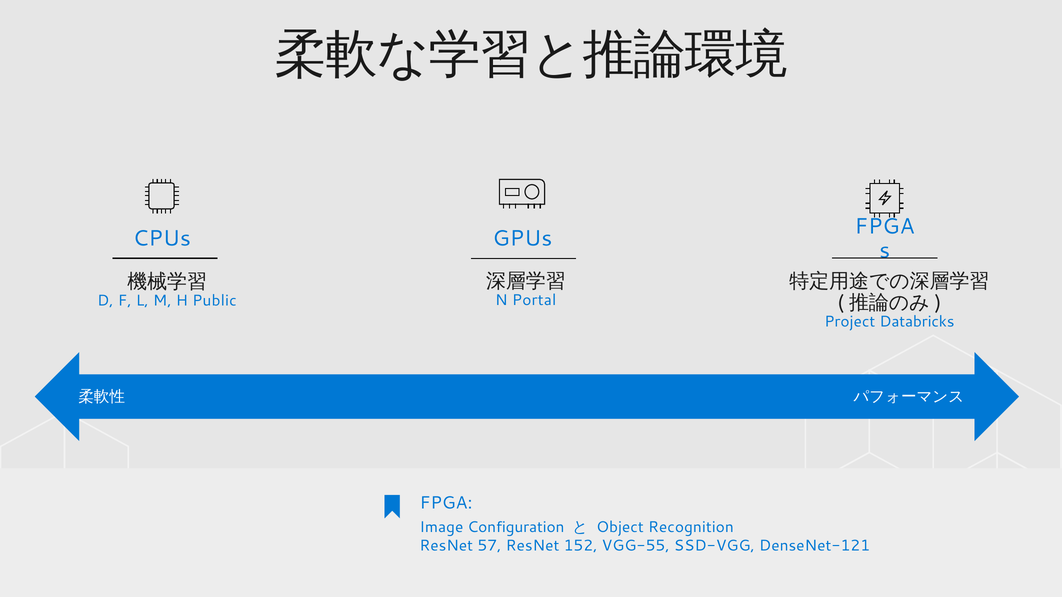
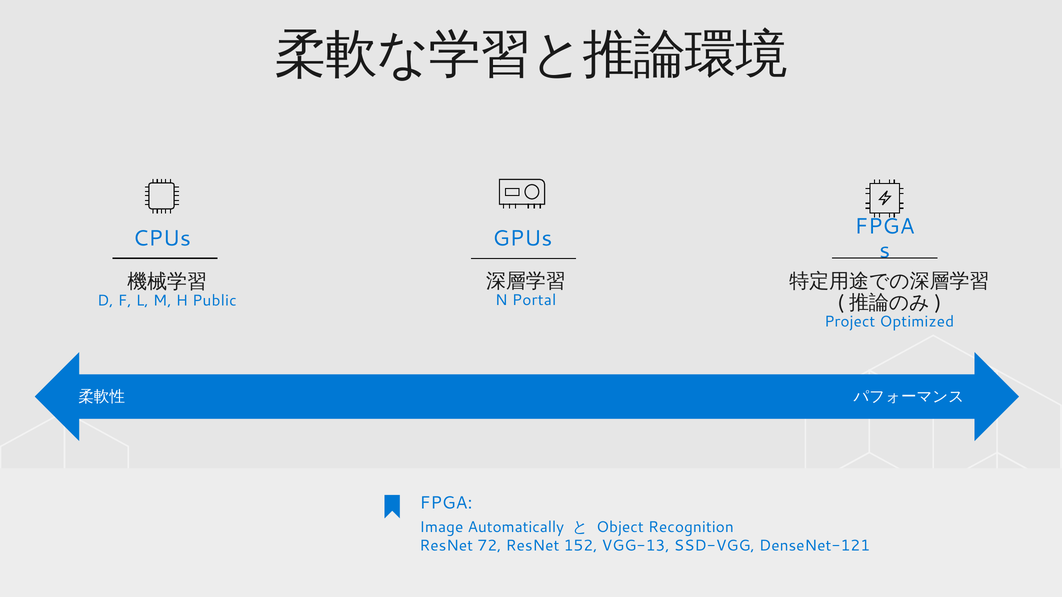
Databricks: Databricks -> Optimized (917, 322)
Configuration: Configuration -> Automatically (516, 527)
57: 57 -> 72 (489, 546)
VGG-55: VGG-55 -> VGG-13 (636, 546)
